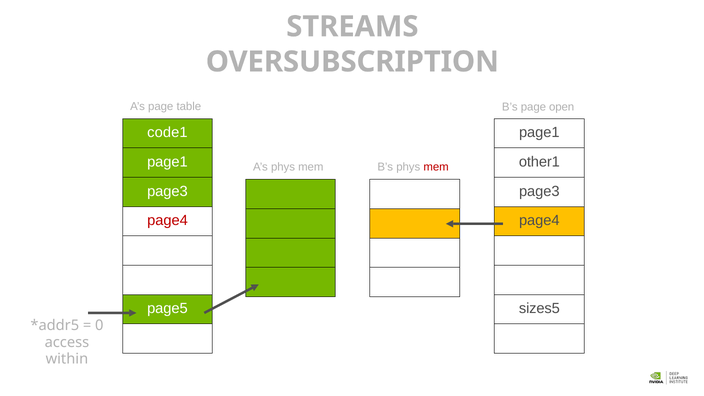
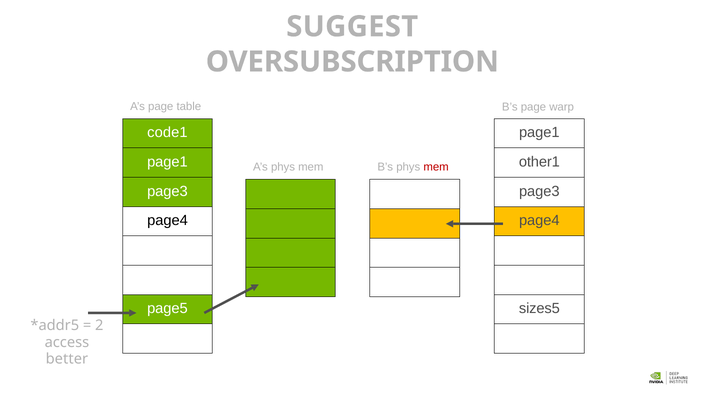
STREAMS: STREAMS -> SUGGEST (352, 27)
open: open -> warp (562, 107)
page4 colour: red -> black (168, 221)
0: 0 -> 2 (99, 326)
within: within -> better (67, 359)
